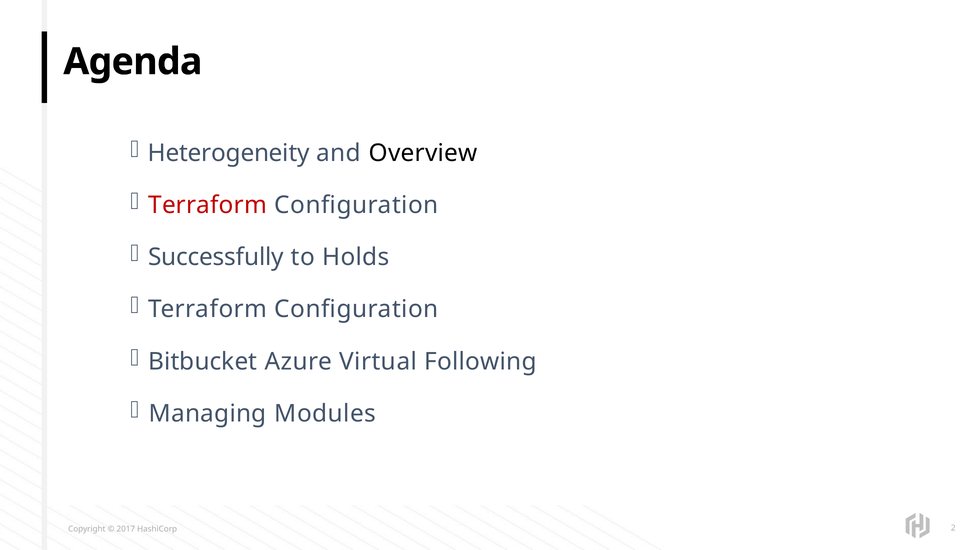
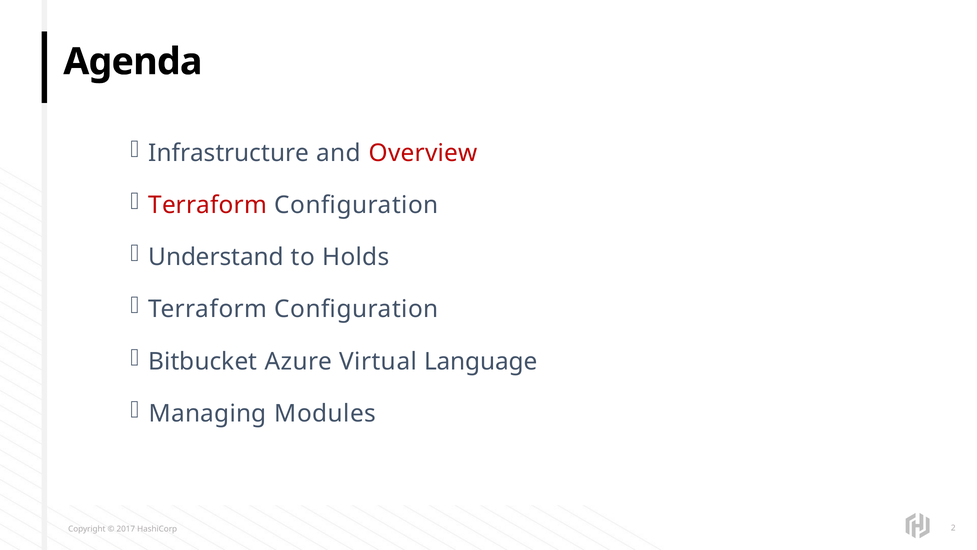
Heterogeneity: Heterogeneity -> Infrastructure (229, 153)
Overview colour: black -> red (423, 153)
Successfully: Successfully -> Understand (216, 257)
Following: Following -> Language (481, 361)
